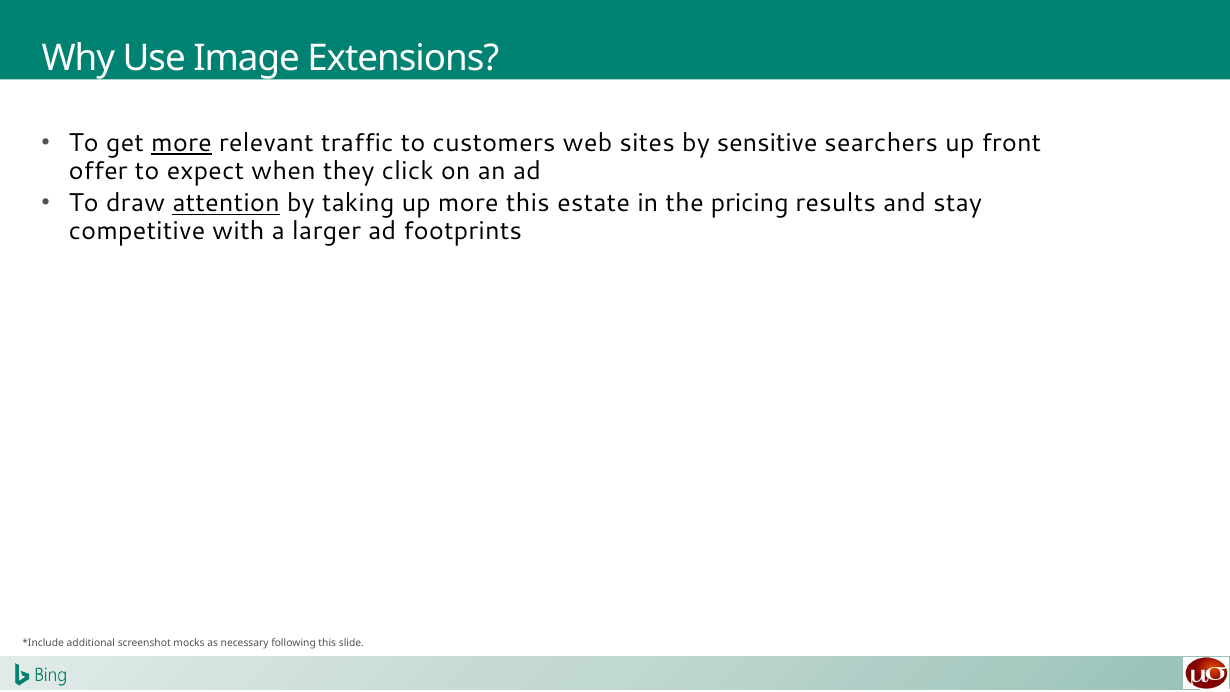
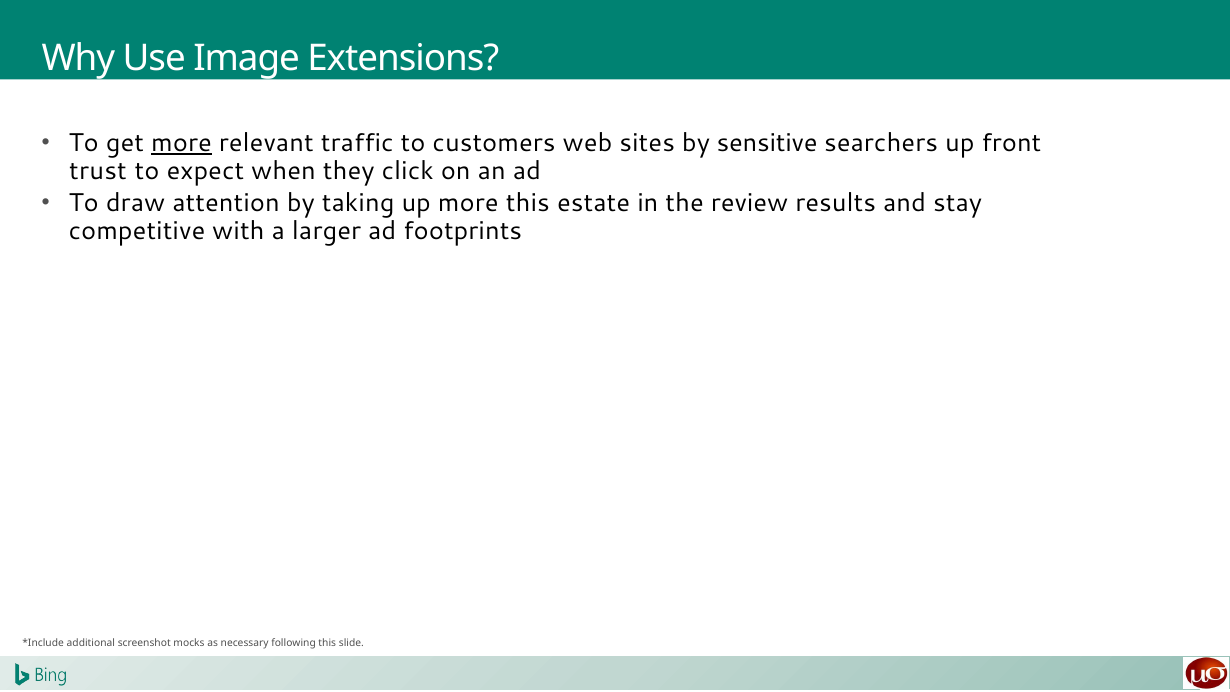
offer: offer -> trust (98, 171)
attention underline: present -> none (226, 203)
pricing: pricing -> review (750, 203)
